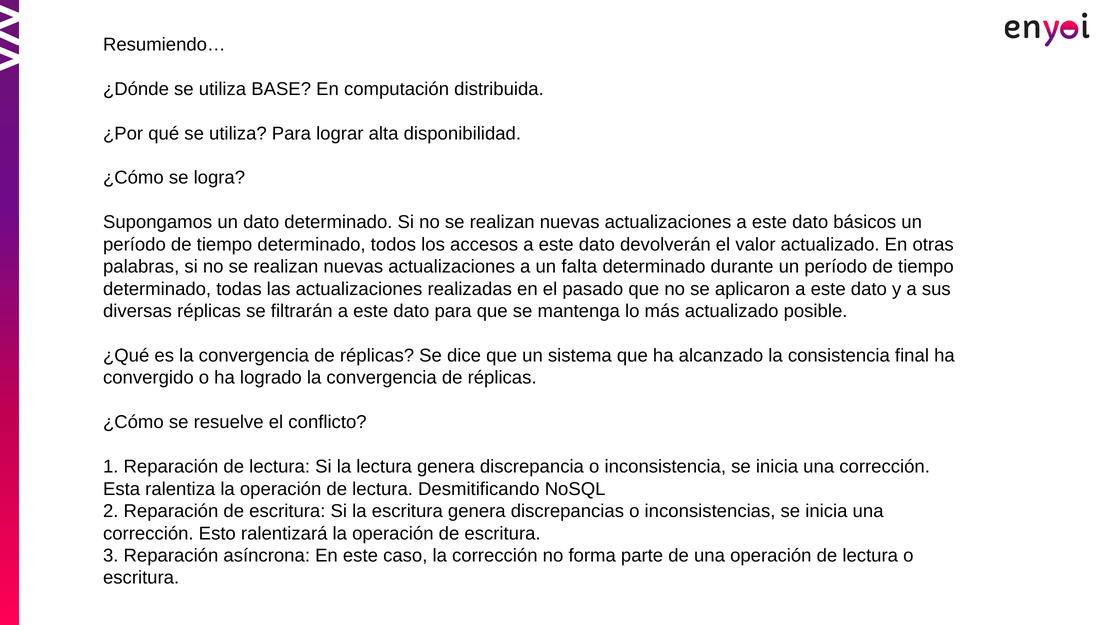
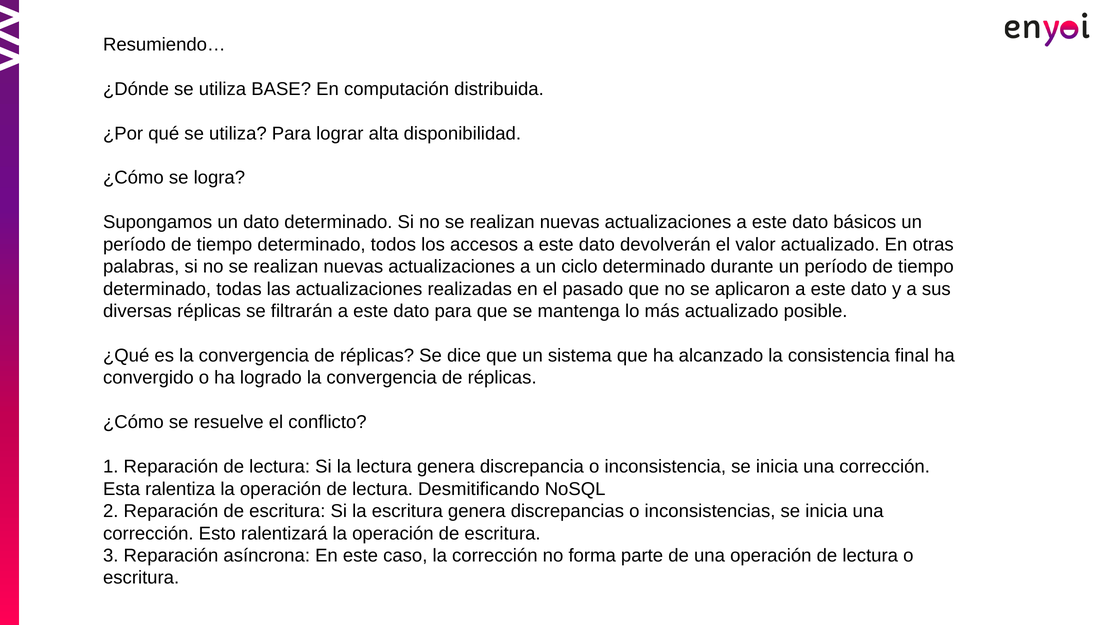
falta: falta -> ciclo (579, 267)
